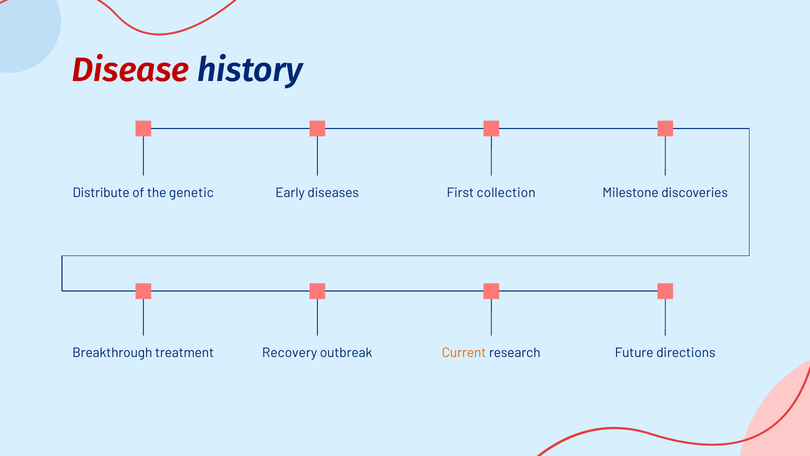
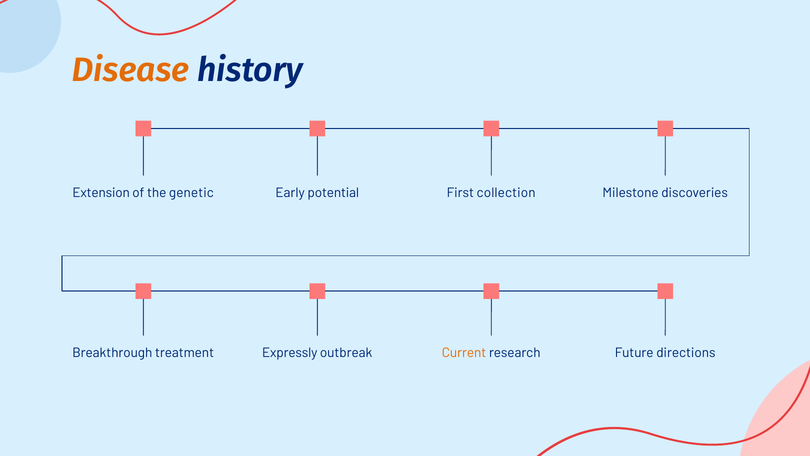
Disease colour: red -> orange (131, 70)
Distribute: Distribute -> Extension (101, 192)
diseases: diseases -> potential (333, 192)
Recovery: Recovery -> Expressly (290, 352)
